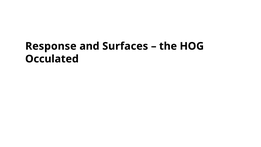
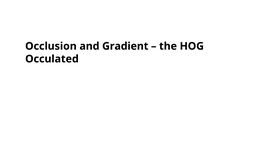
Response: Response -> Occlusion (51, 46)
Surfaces: Surfaces -> Gradient (125, 46)
